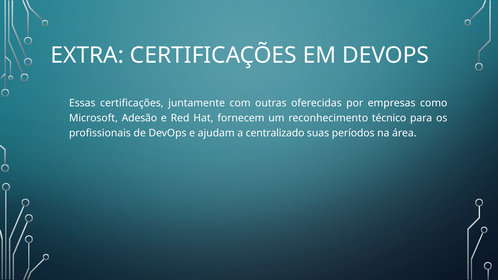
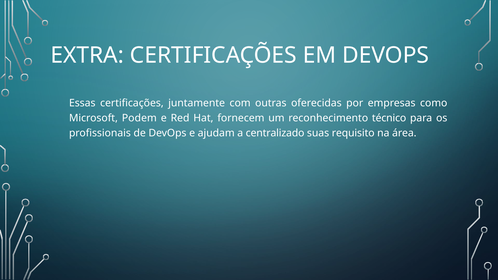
Adesão: Adesão -> Podem (139, 118)
períodos: períodos -> requisito (353, 133)
